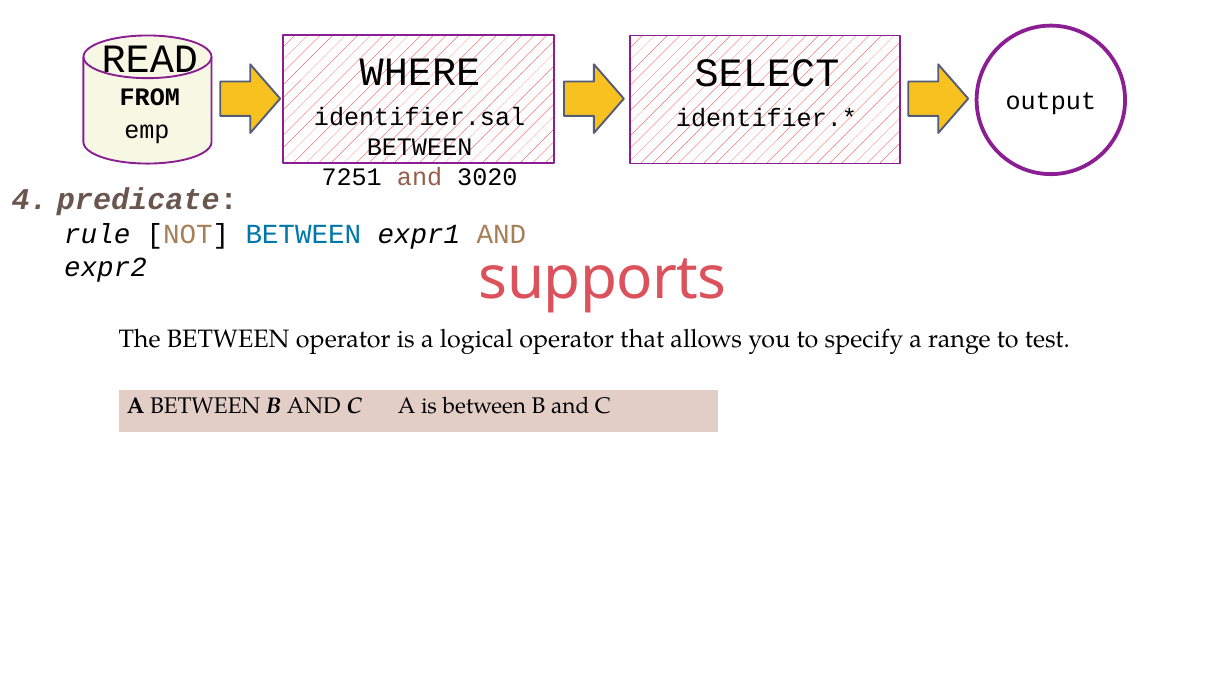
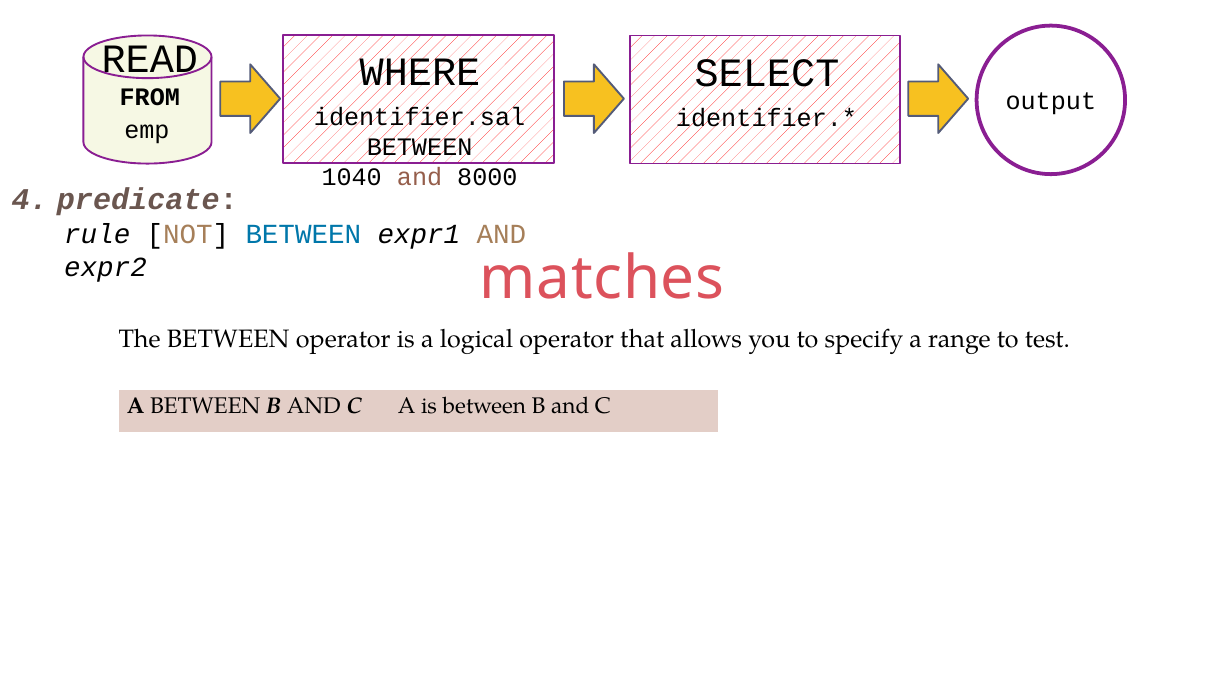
7251: 7251 -> 1040 (352, 178)
3020: 3020 -> 8000 (487, 178)
supports: supports -> matches (602, 278)
